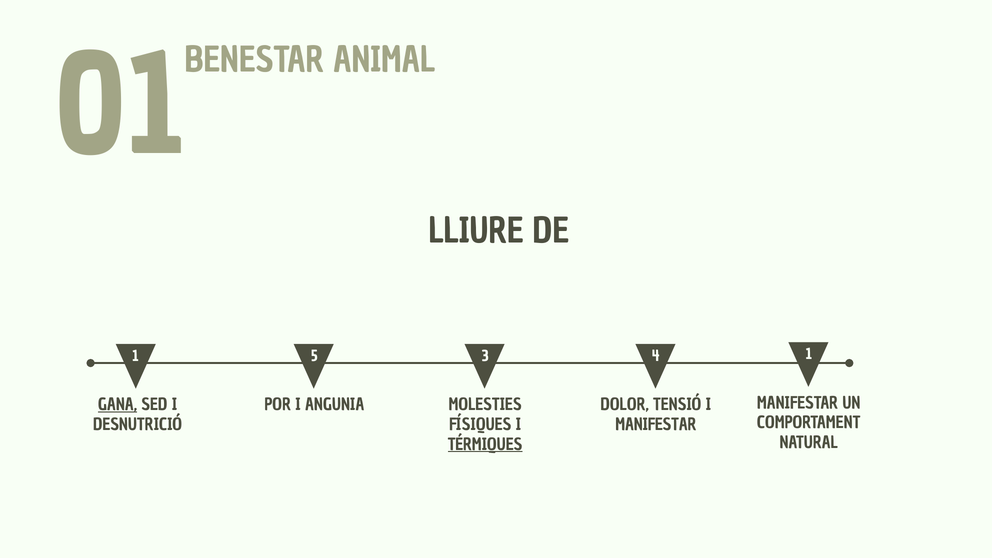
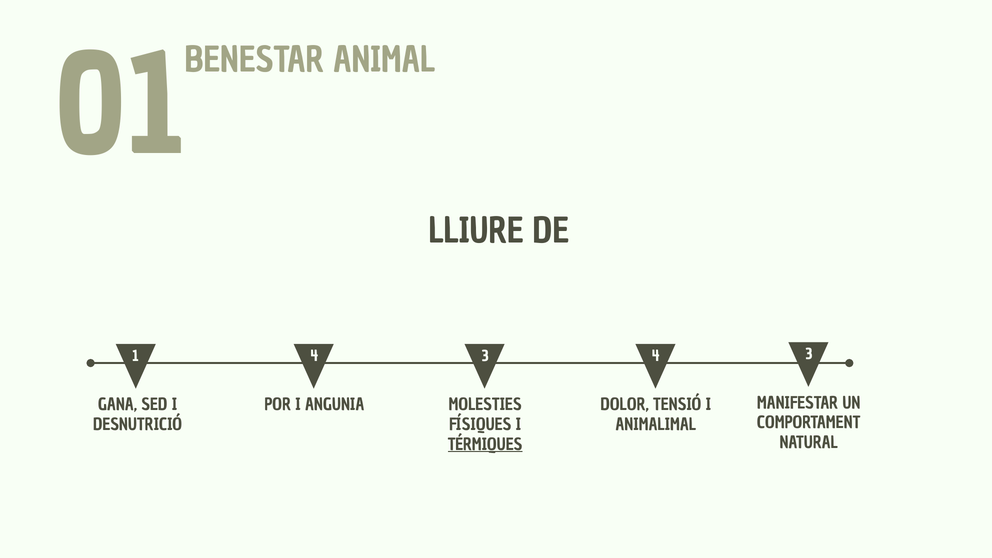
5: 5 -> 4 (315, 356)
1: 1 -> 3 (809, 354)
GANA underline: present -> none (117, 405)
MANIFESTAR: MANIFESTAR -> ANIMALIMAL (656, 425)
